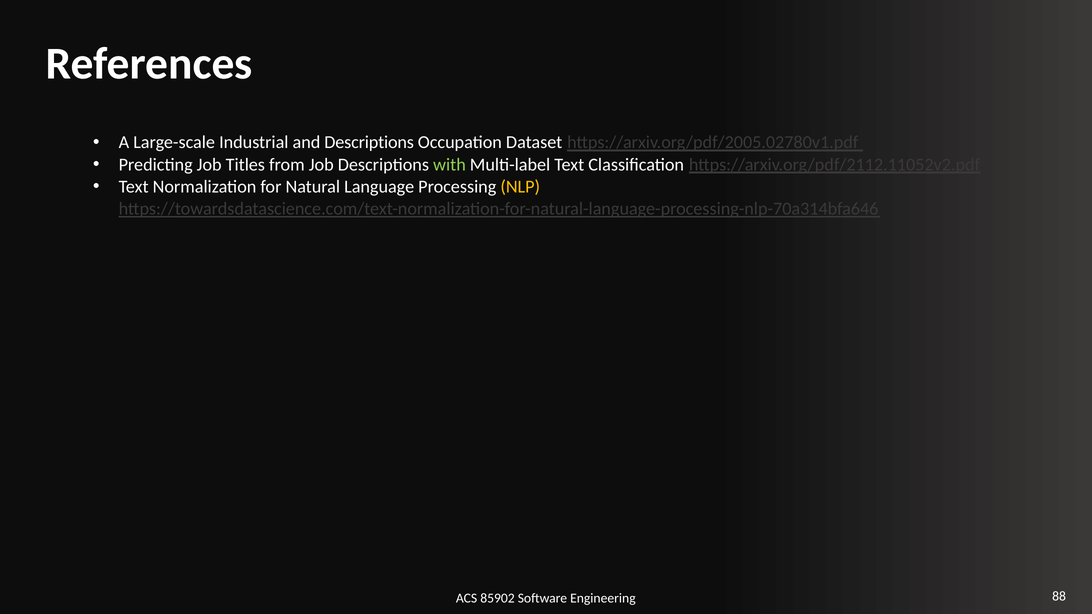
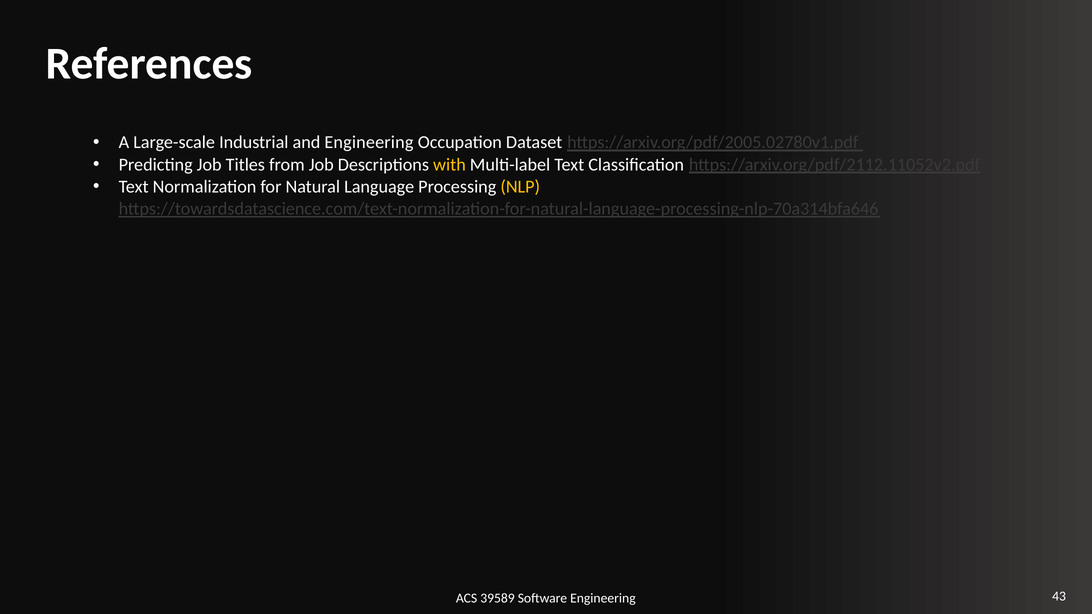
and Descriptions: Descriptions -> Engineering (369, 143)
with colour: light green -> yellow (449, 165)
85902: 85902 -> 39589 (497, 598)
88: 88 -> 43 (1059, 596)
